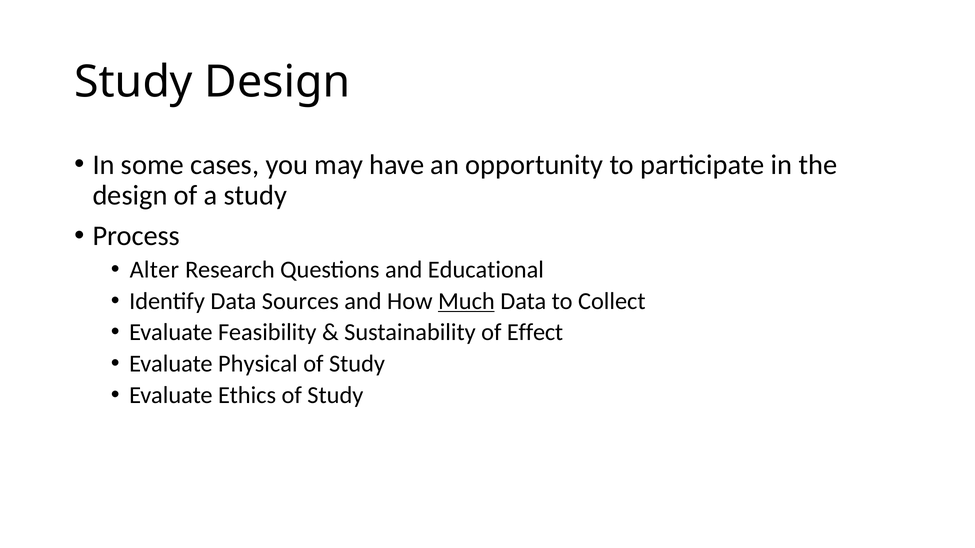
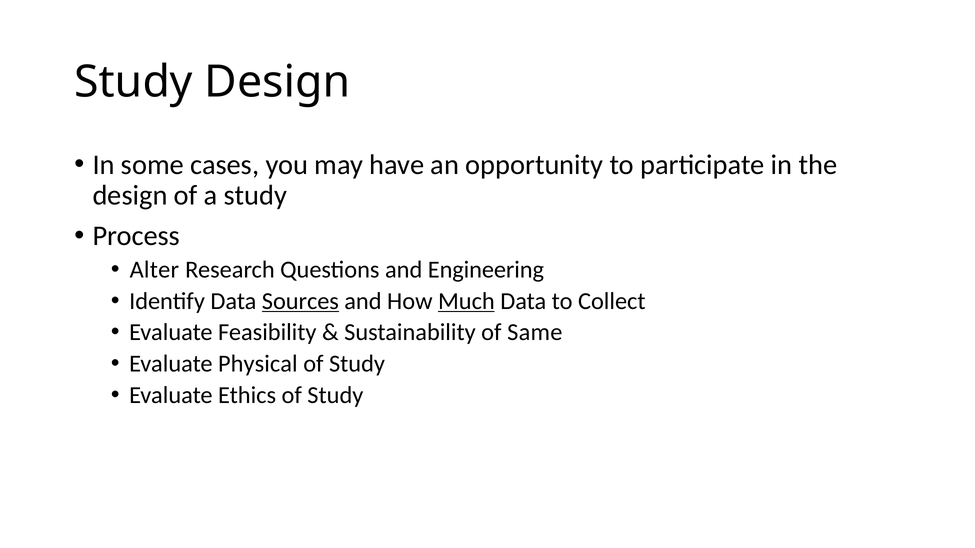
Educational: Educational -> Engineering (486, 270)
Sources underline: none -> present (300, 301)
Effect: Effect -> Same (535, 333)
